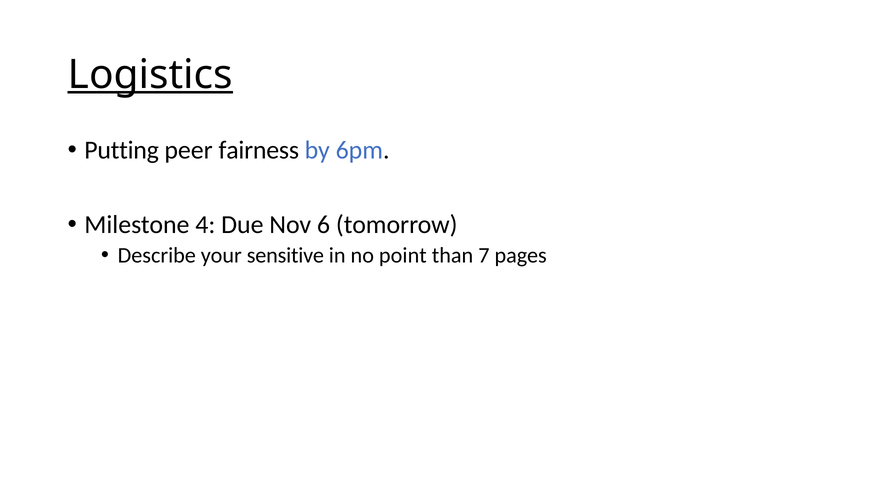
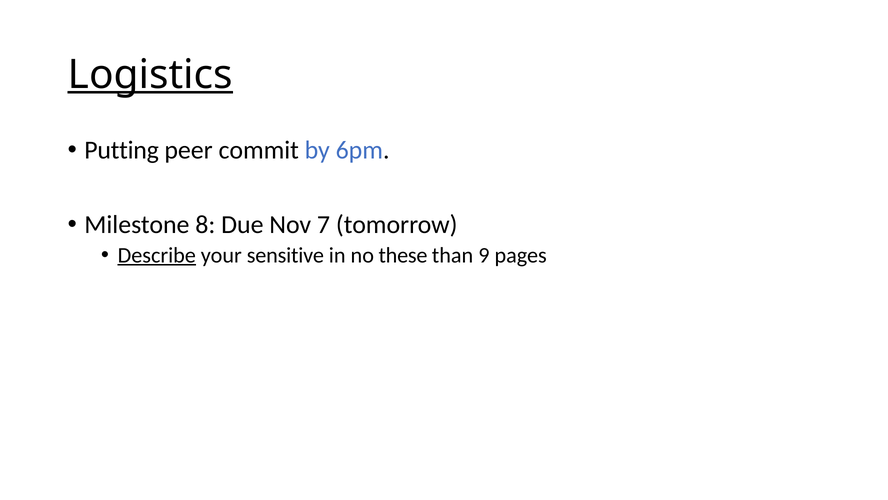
fairness: fairness -> commit (259, 150)
4: 4 -> 8 (205, 224)
6: 6 -> 7 (324, 224)
Describe underline: none -> present (157, 255)
point: point -> these (403, 255)
7: 7 -> 9 (484, 255)
